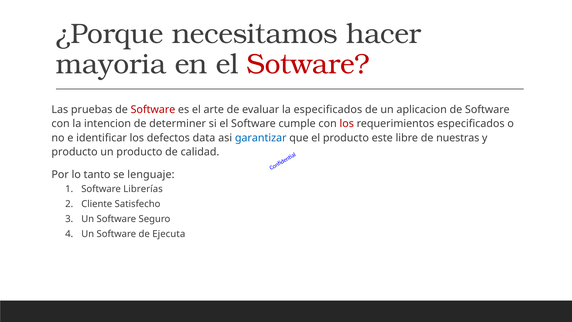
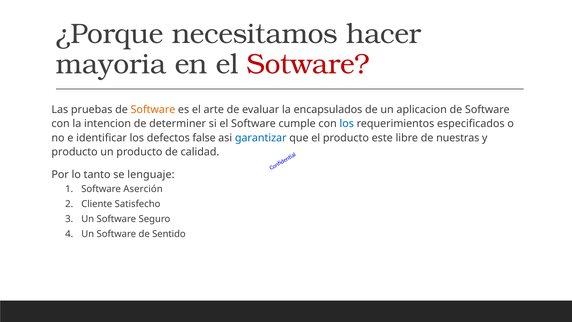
Software colour: red -> orange (153, 110)
la especificados: especificados -> encapsulados (328, 110)
los colour: red -> blue (347, 124)
data: data -> false (204, 138)
Librerías: Librerías -> Aserción (143, 189)
Ejecuta: Ejecuta -> Sentido (169, 234)
